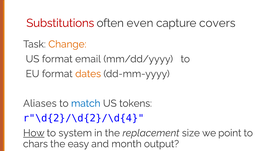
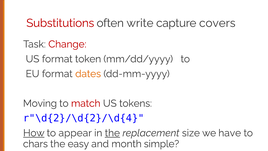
even: even -> write (140, 23)
Change colour: orange -> red (67, 44)
email: email -> token (88, 59)
Aliases: Aliases -> Moving (40, 103)
match colour: blue -> red (86, 103)
system: system -> appear (75, 133)
the underline: none -> present (112, 133)
point: point -> have (230, 133)
output: output -> simple (161, 144)
